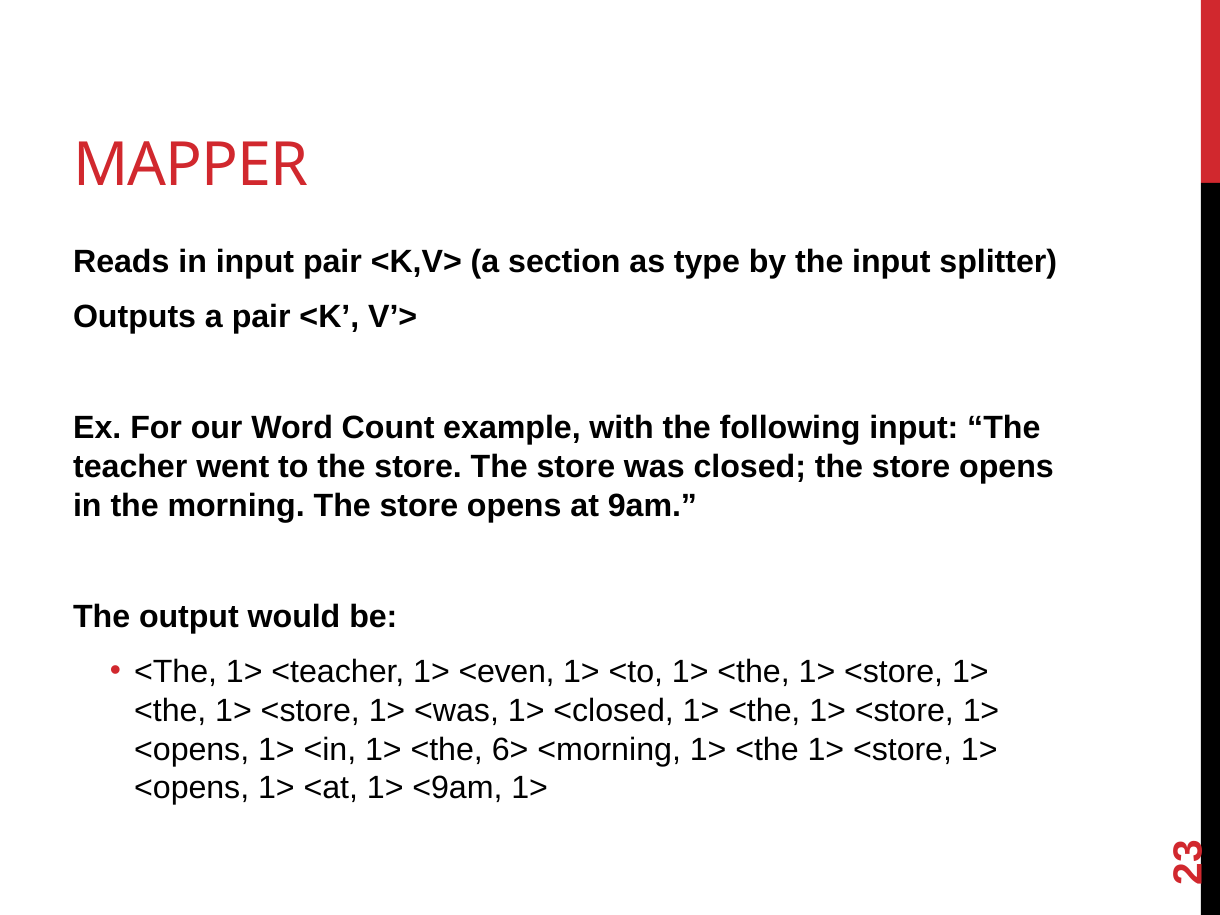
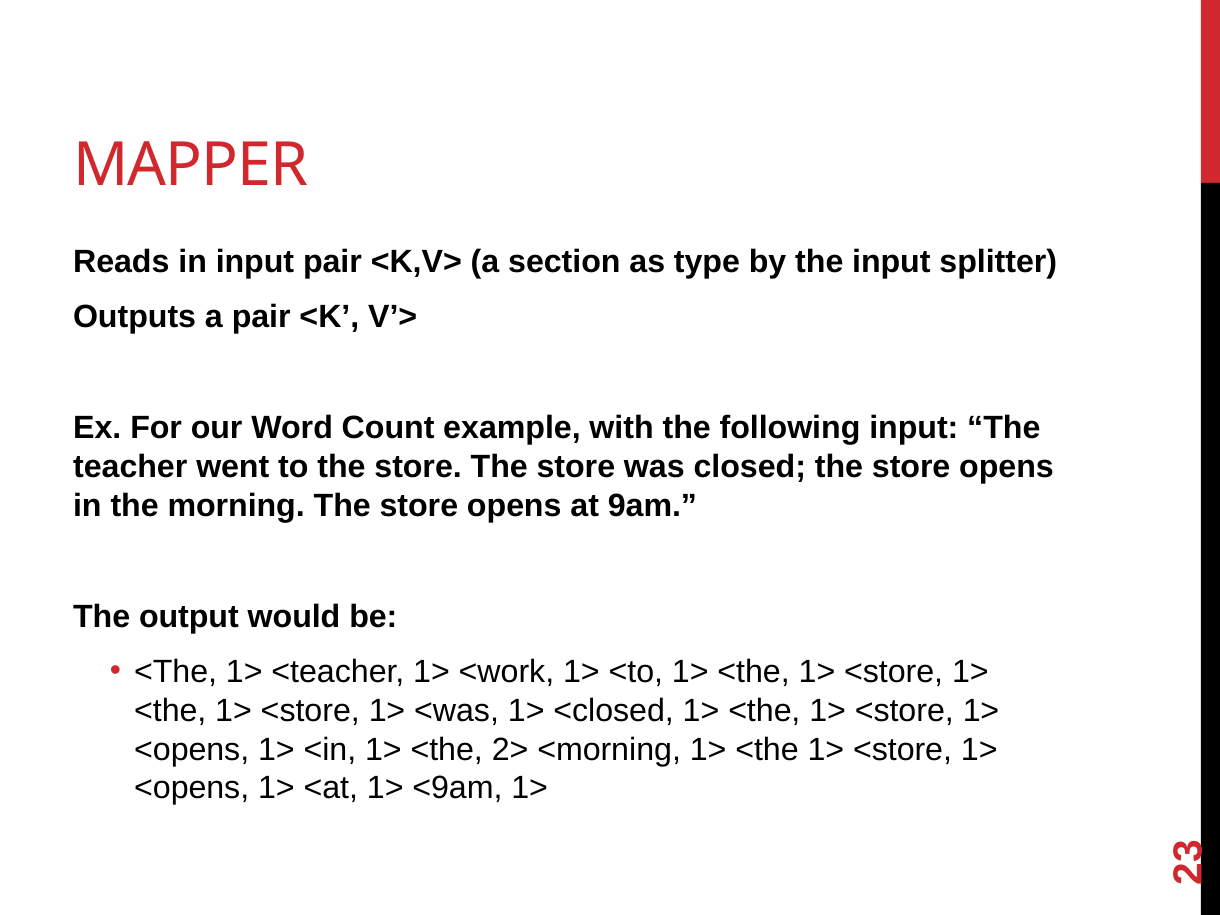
<even: <even -> <work (506, 672)
6>: 6> -> 2> (510, 749)
